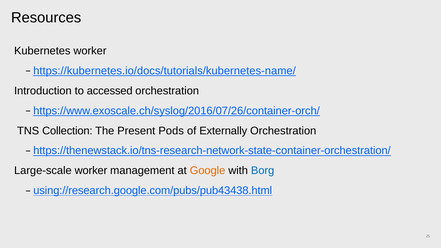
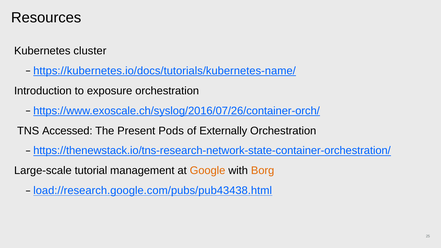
Kubernetes worker: worker -> cluster (90, 51)
accessed: accessed -> exposure (110, 91)
Collection: Collection -> Accessed (67, 131)
Large-scale worker: worker -> tutorial (91, 171)
Borg colour: blue -> orange (263, 171)
using://research.google.com/pubs/pub43438.html: using://research.google.com/pubs/pub43438.html -> load://research.google.com/pubs/pub43438.html (153, 191)
